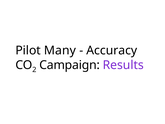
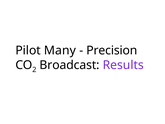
Accuracy: Accuracy -> Precision (112, 50)
Campaign: Campaign -> Broadcast (69, 65)
